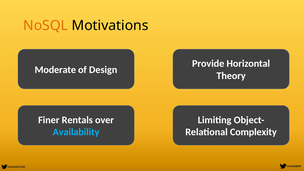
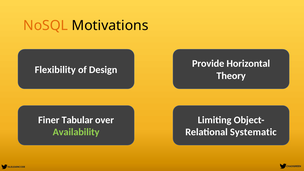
Moderate: Moderate -> Flexibility (55, 70)
Rentals: Rentals -> Tabular (77, 120)
Availability colour: light blue -> light green (76, 132)
Complexity: Complexity -> Systematic (253, 132)
